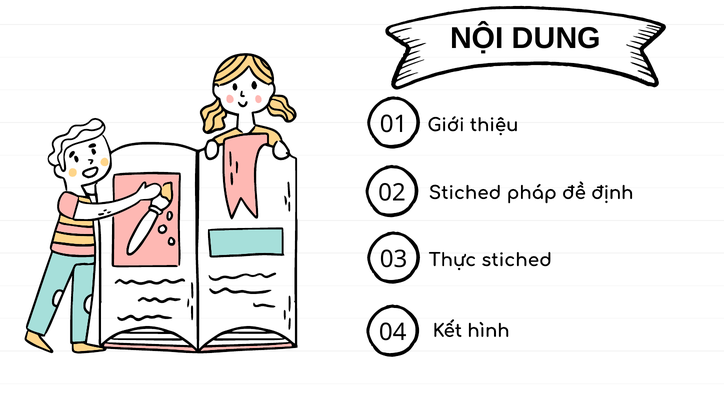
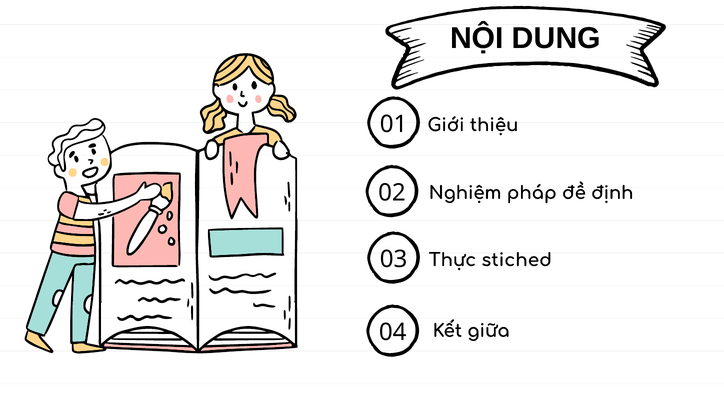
Stiched: Stiched -> Nghiệm (465, 193)
hình: hình -> giữa (488, 331)
